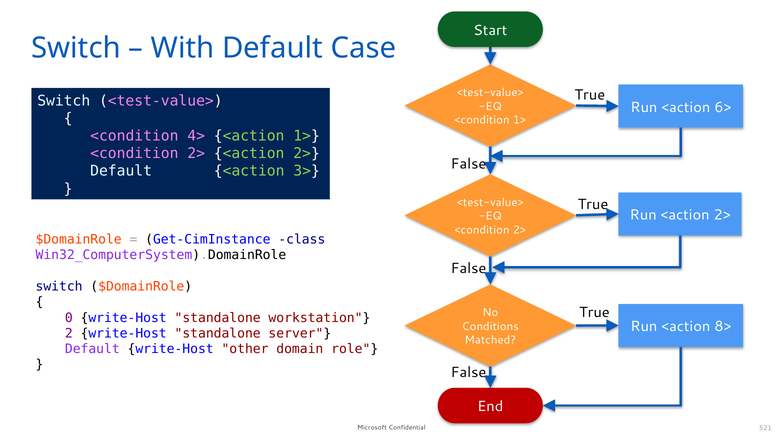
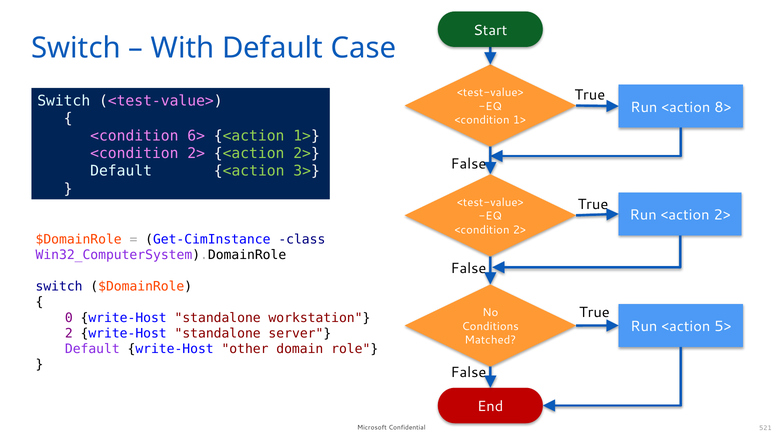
6>: 6> -> 8> (723, 107)
4>: 4> -> 6> (196, 136)
8>: 8> -> 5> (723, 327)
